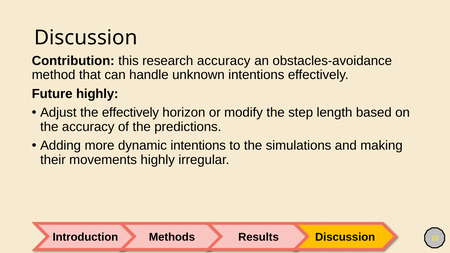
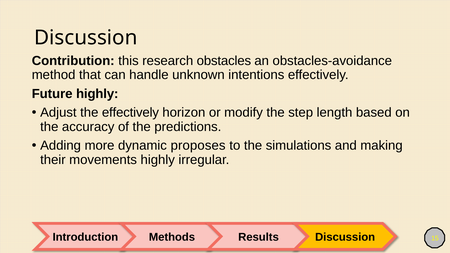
research accuracy: accuracy -> obstacles (224, 61)
dynamic intentions: intentions -> proposes (198, 146)
